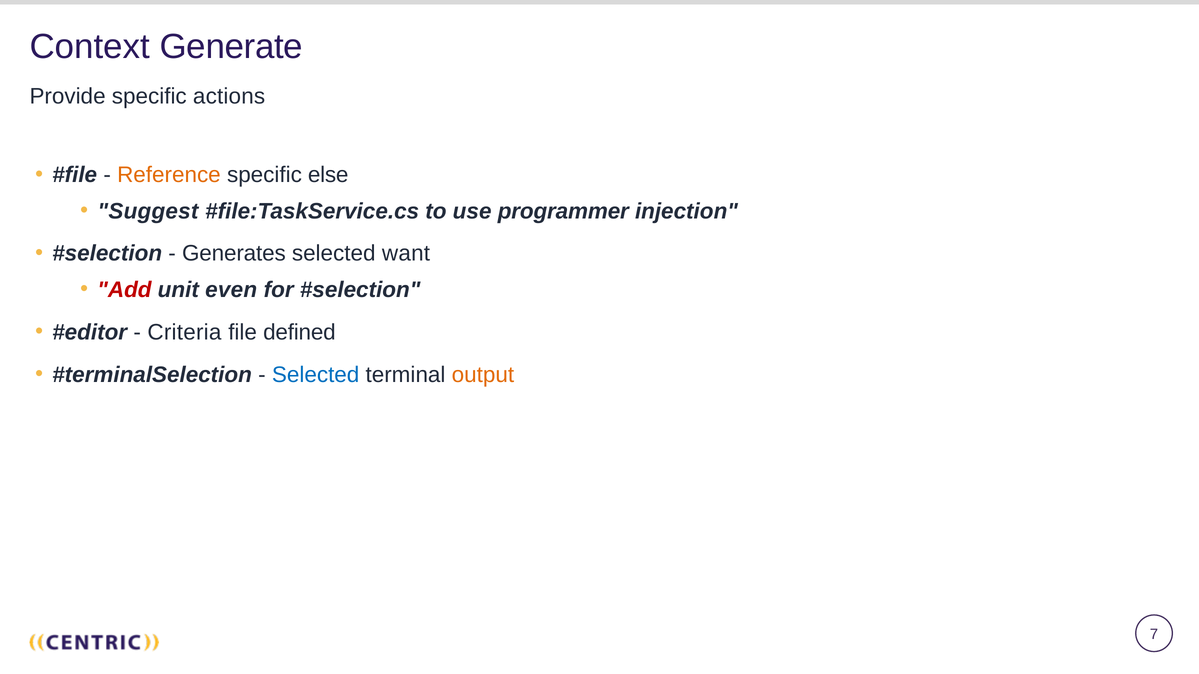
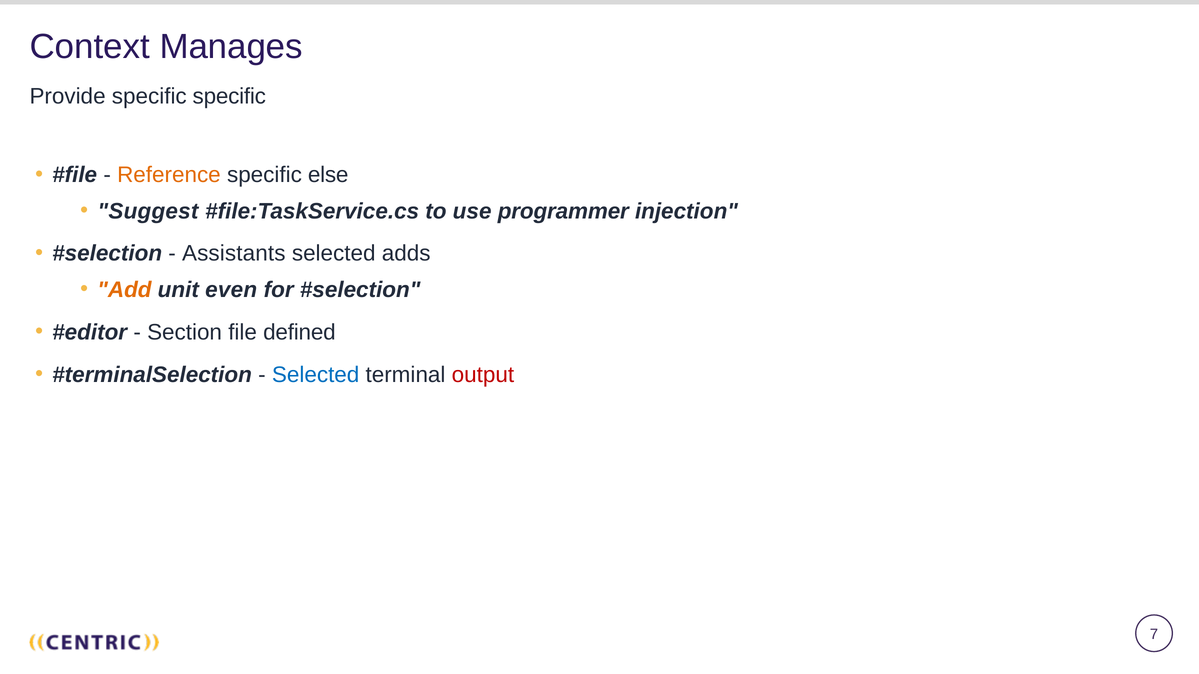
Generate: Generate -> Manages (231, 47)
specific actions: actions -> specific (229, 96)
Generates: Generates -> Assistants (234, 254)
want: want -> adds (406, 254)
Add colour: red -> orange (124, 290)
Criteria: Criteria -> Section (185, 332)
output colour: orange -> red (483, 375)
